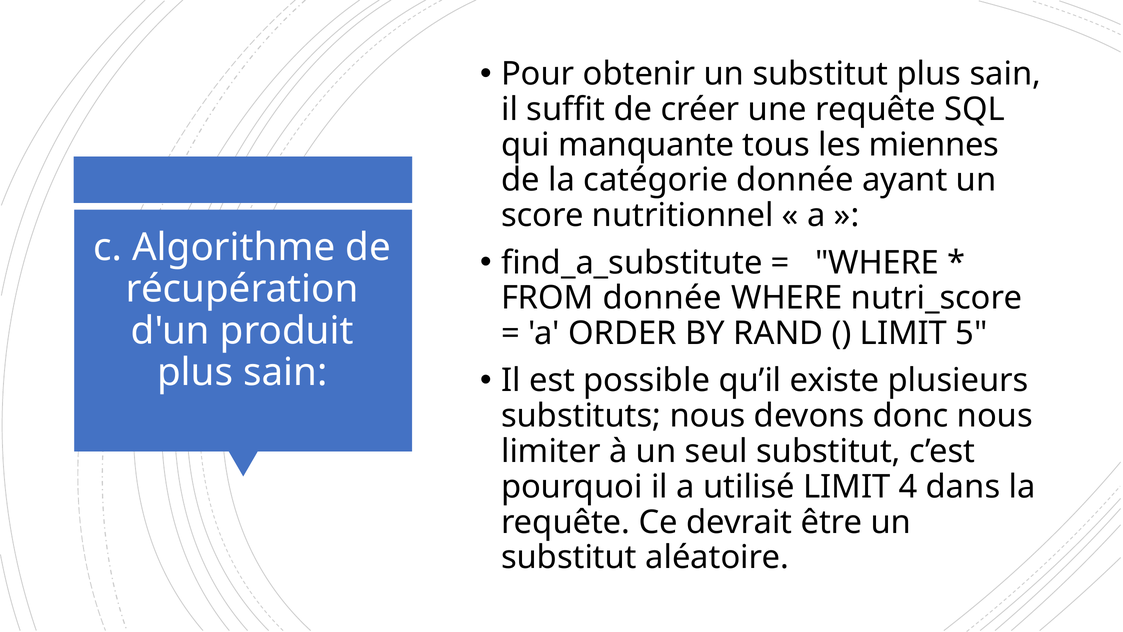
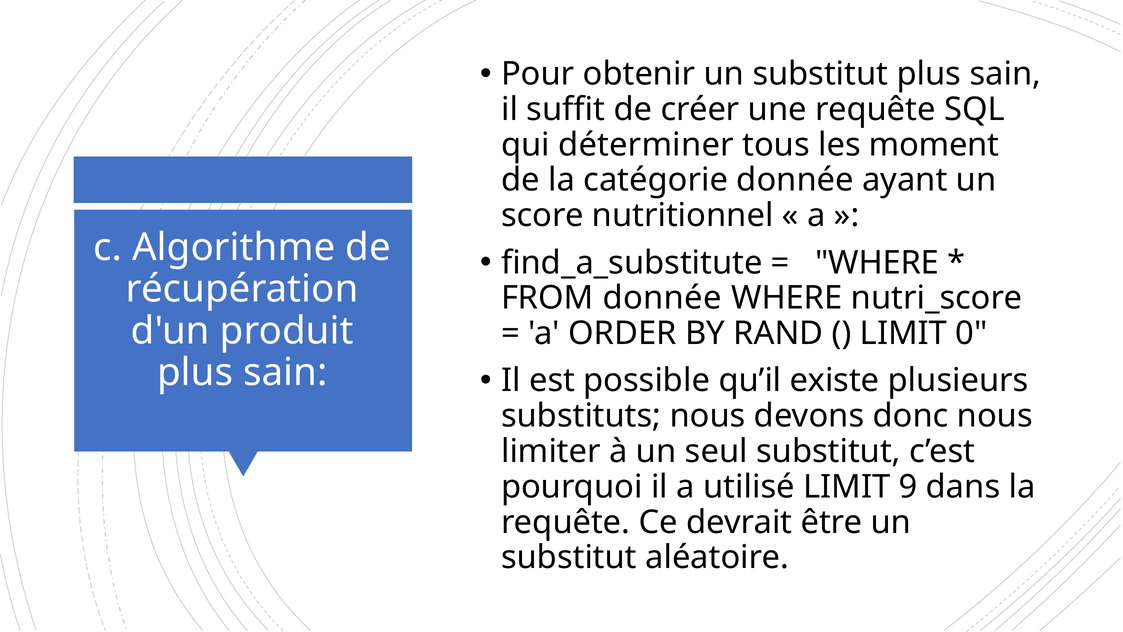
manquante: manquante -> déterminer (646, 145)
miennes: miennes -> moment (934, 145)
5: 5 -> 0 (972, 333)
4: 4 -> 9 (908, 487)
